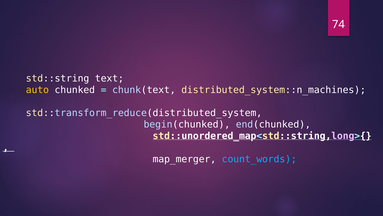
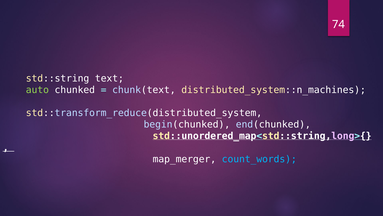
auto colour: yellow -> light green (37, 90)
